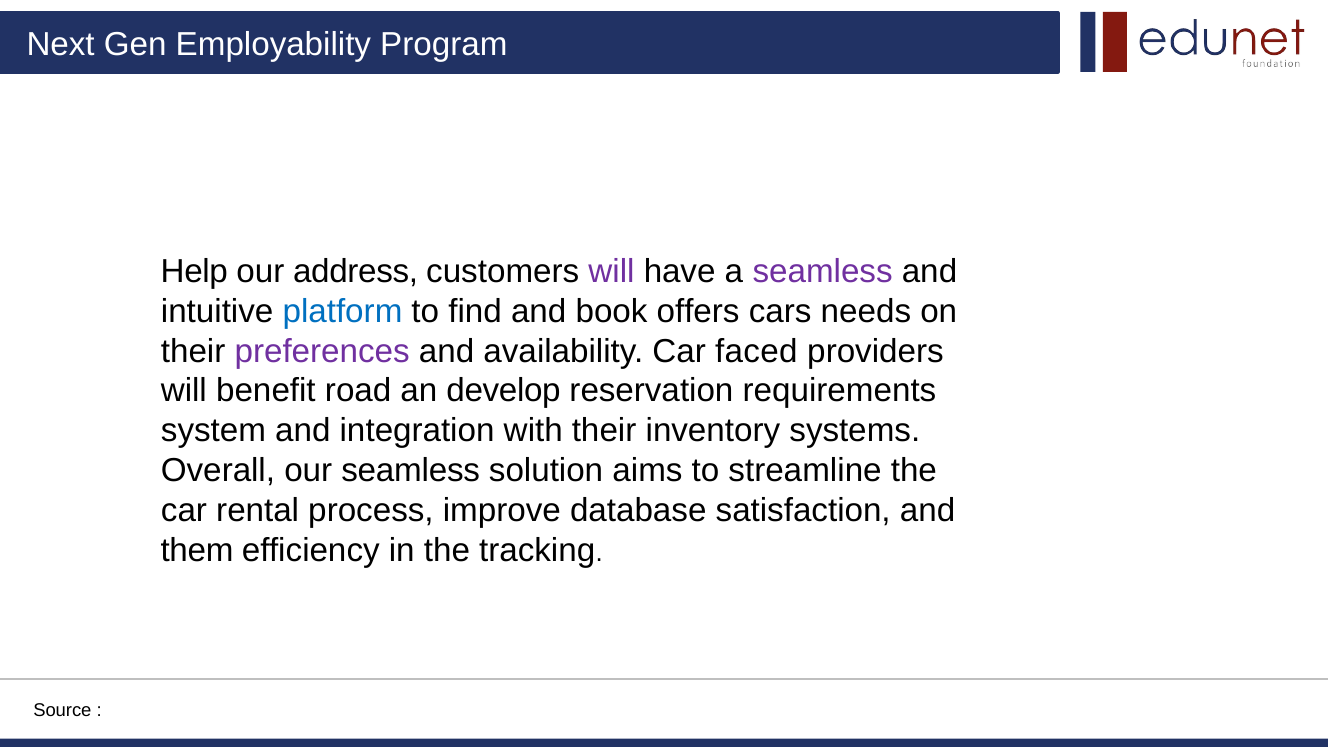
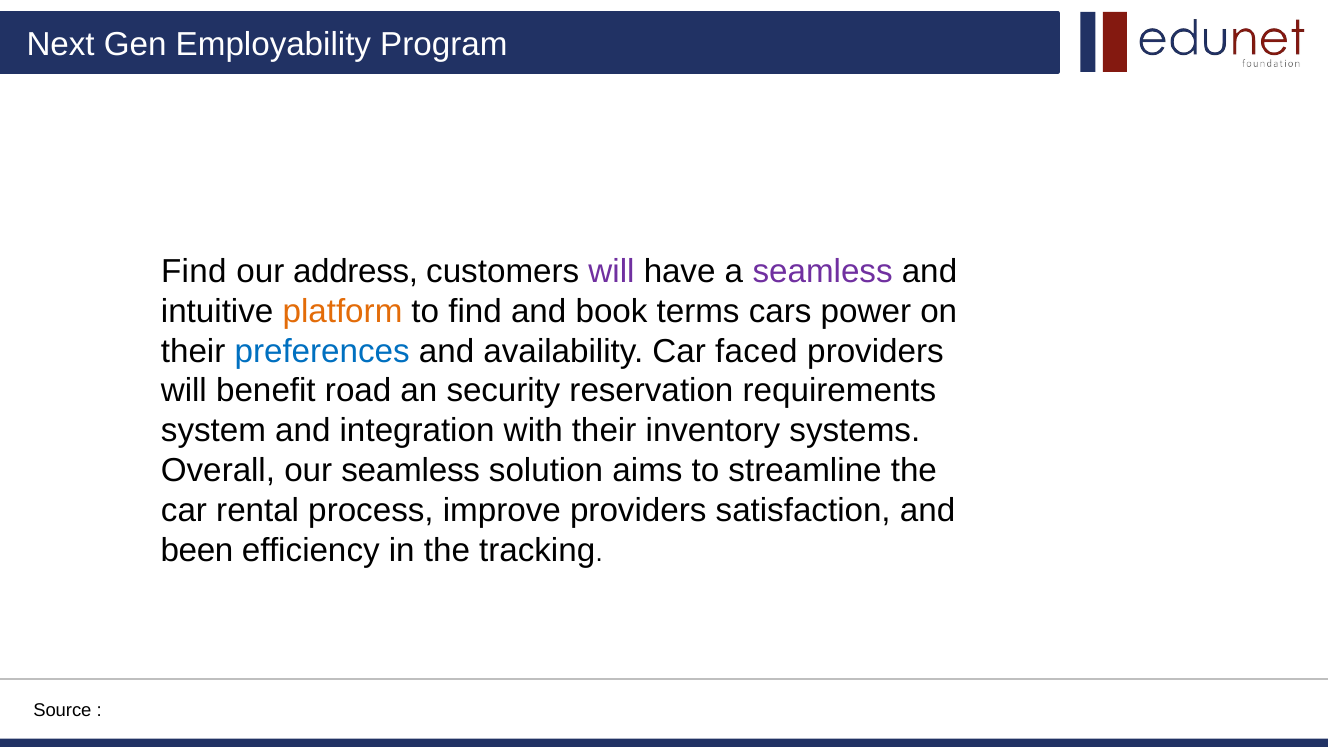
Help: Help -> Find (194, 272)
platform colour: blue -> orange (342, 311)
offers: offers -> terms (698, 311)
needs: needs -> power (866, 311)
preferences colour: purple -> blue (322, 351)
develop: develop -> security (503, 391)
improve database: database -> providers (638, 511)
them: them -> been (197, 550)
